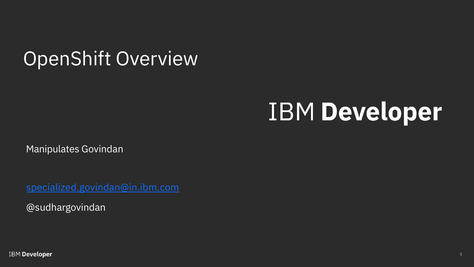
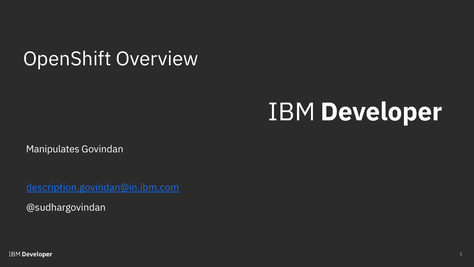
specialized.govindan@in.ibm.com: specialized.govindan@in.ibm.com -> description.govindan@in.ibm.com (103, 187)
